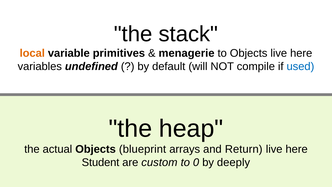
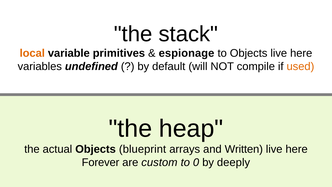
menagerie: menagerie -> espionage (187, 53)
used colour: blue -> orange (300, 66)
Return: Return -> Written (244, 149)
Student: Student -> Forever (101, 162)
